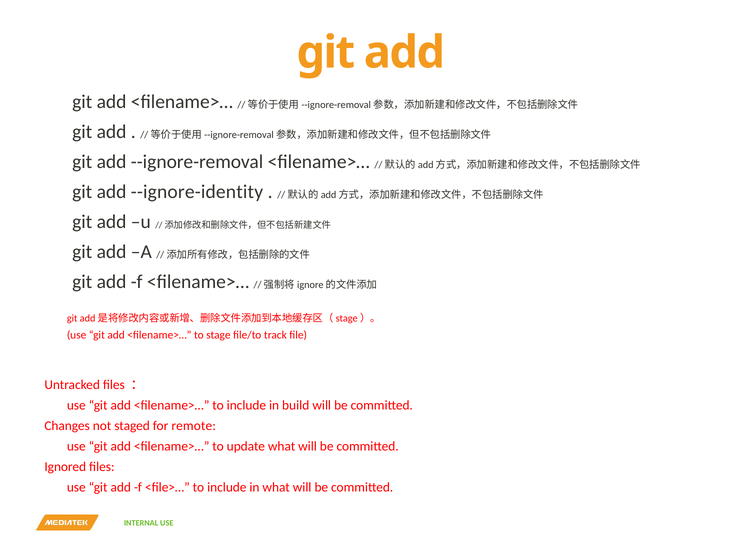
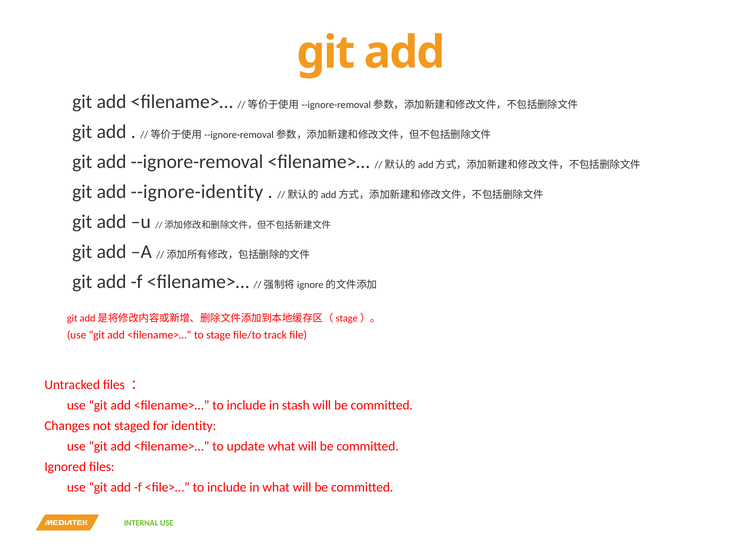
build: build -> stash (296, 405)
remote: remote -> identity (194, 426)
